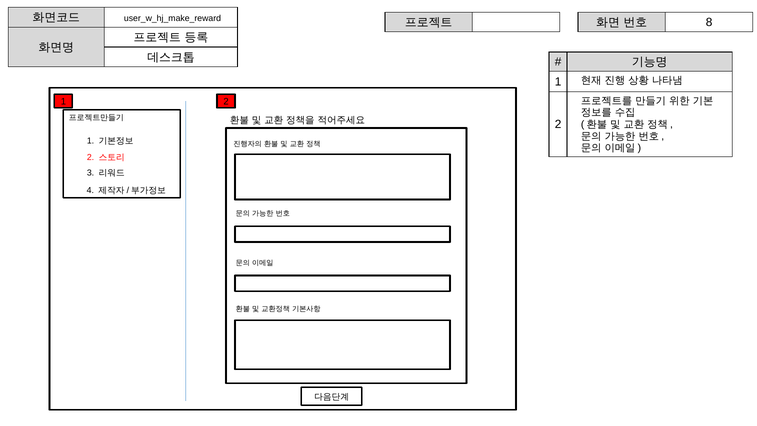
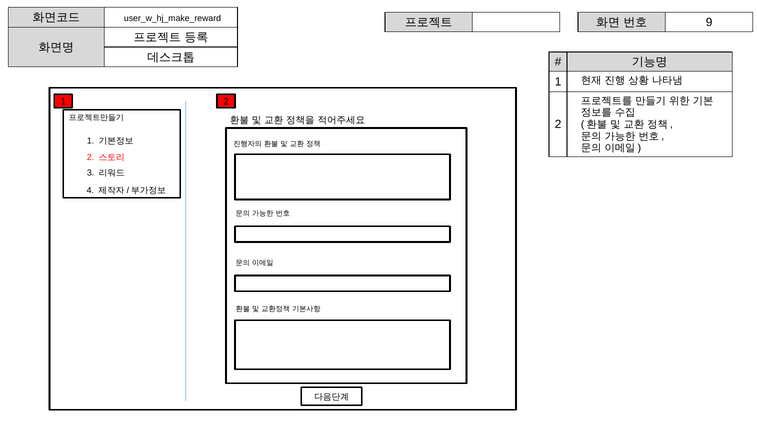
8: 8 -> 9 (709, 22)
